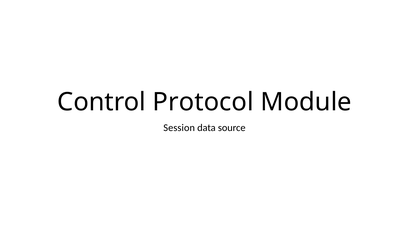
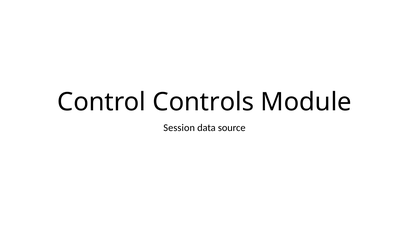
Protocol: Protocol -> Controls (203, 102)
